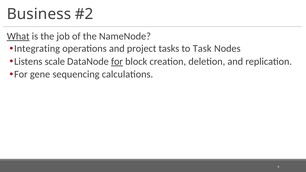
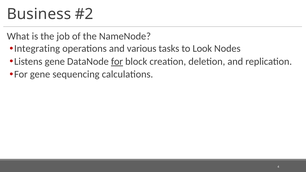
What underline: present -> none (18, 36)
project: project -> various (142, 49)
Task: Task -> Look (202, 49)
Listens scale: scale -> gene (55, 61)
